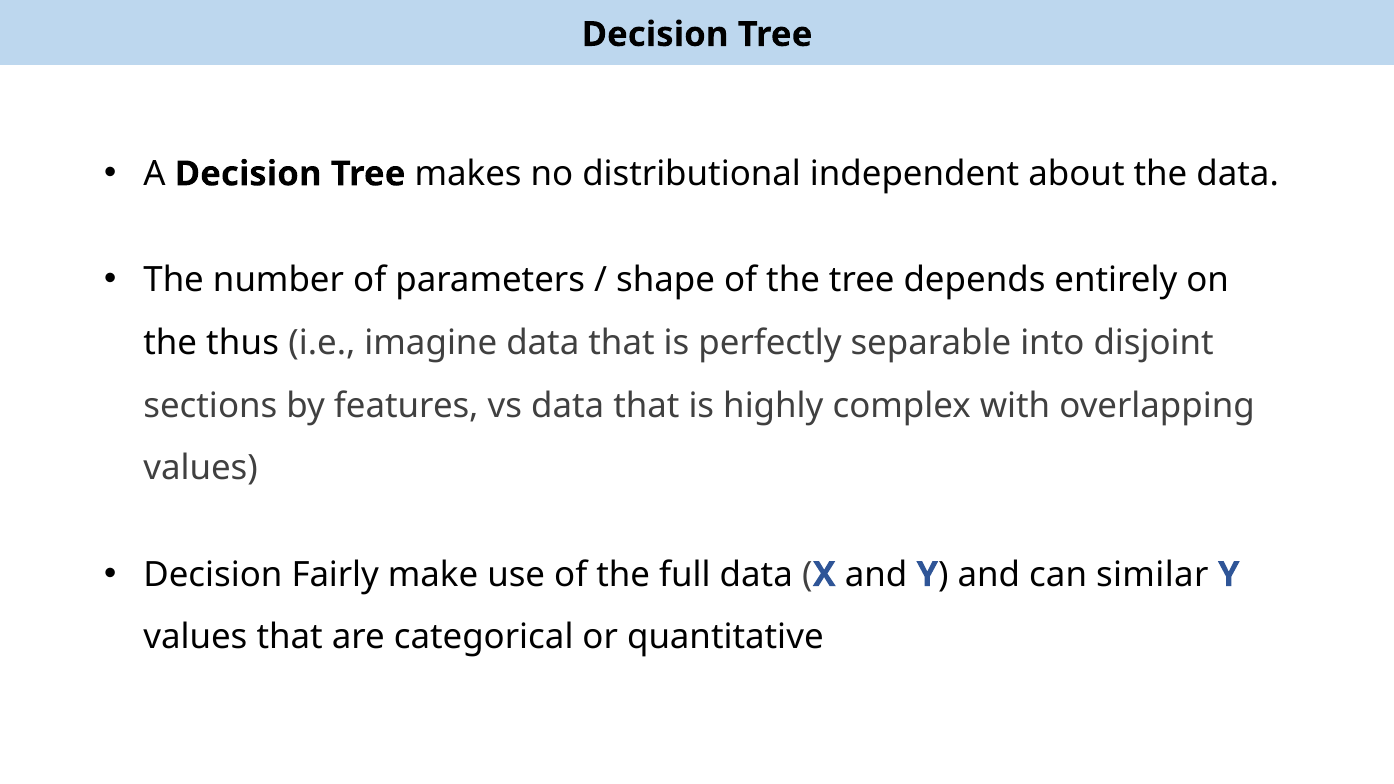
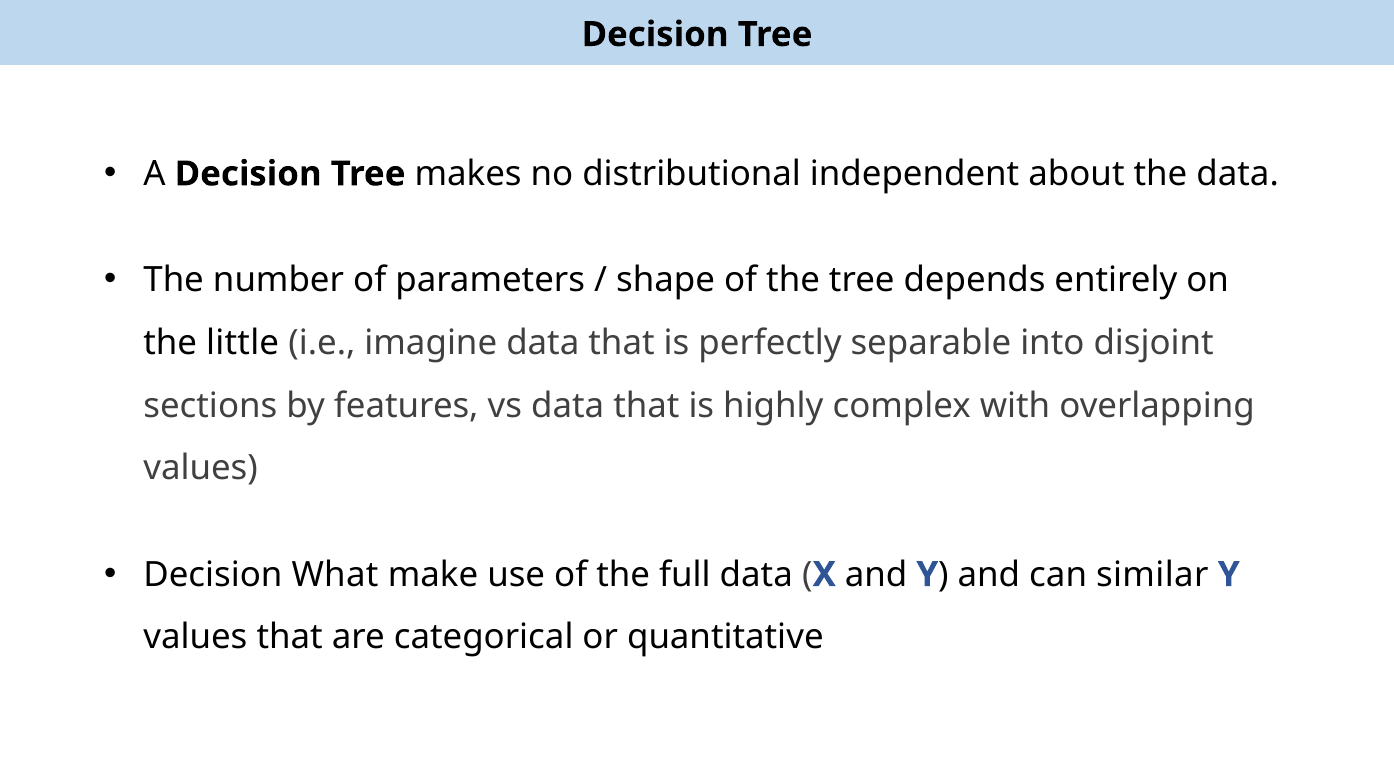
thus: thus -> little (243, 343)
Fairly: Fairly -> What (335, 575)
